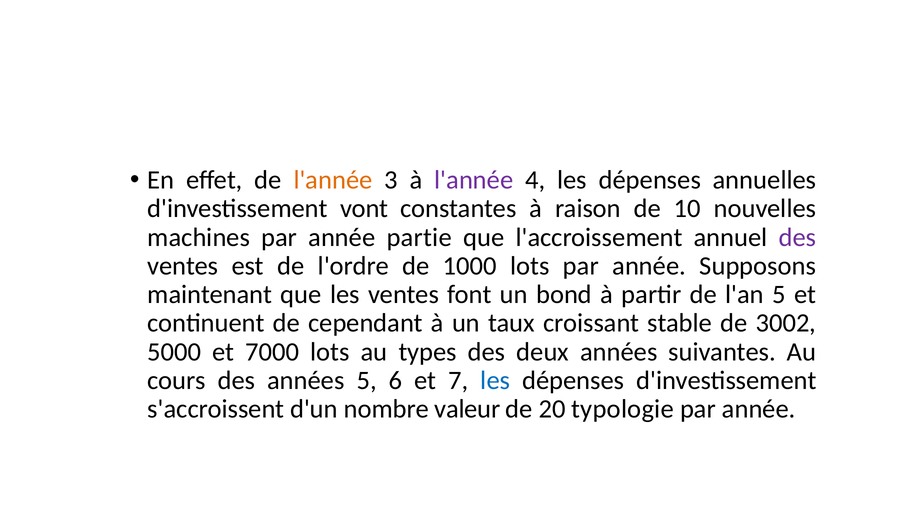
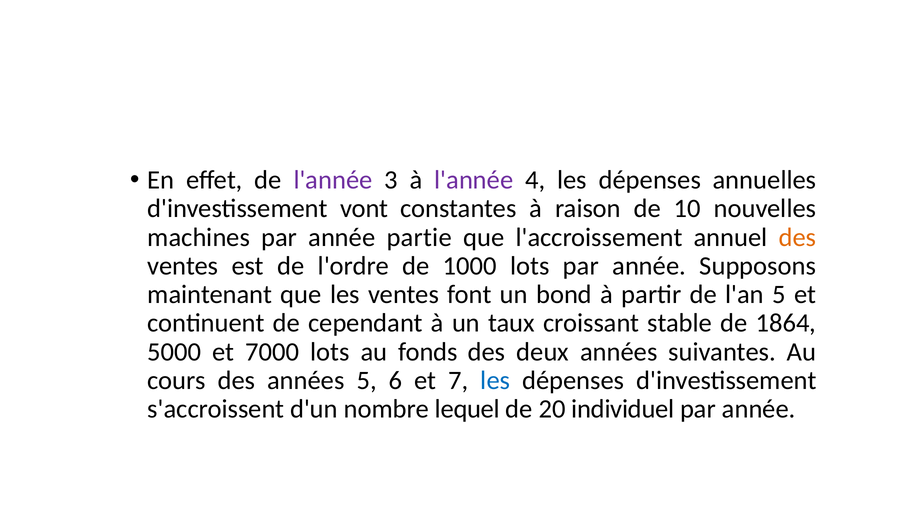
l'année colour: orange -> purple (333, 180)
des colour: purple -> orange (797, 237)
3002: 3002 -> 1864 (786, 323)
types: types -> fonds (428, 352)
valeur: valeur -> lequel (467, 409)
typologie: typologie -> individuel (623, 409)
